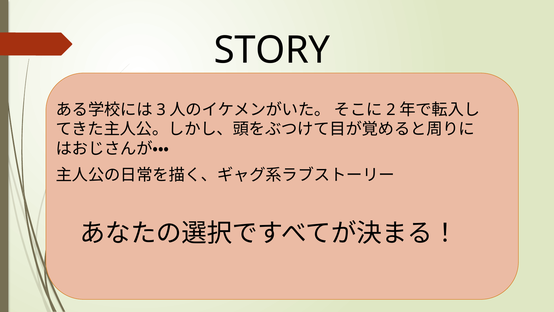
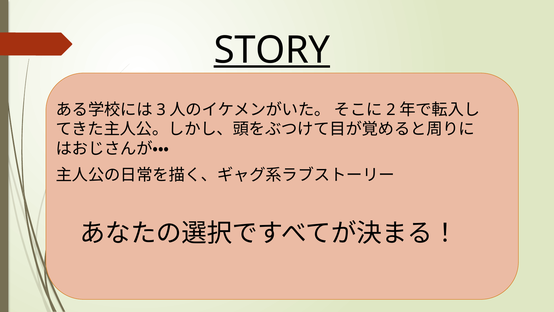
STORY underline: none -> present (272, 50)
